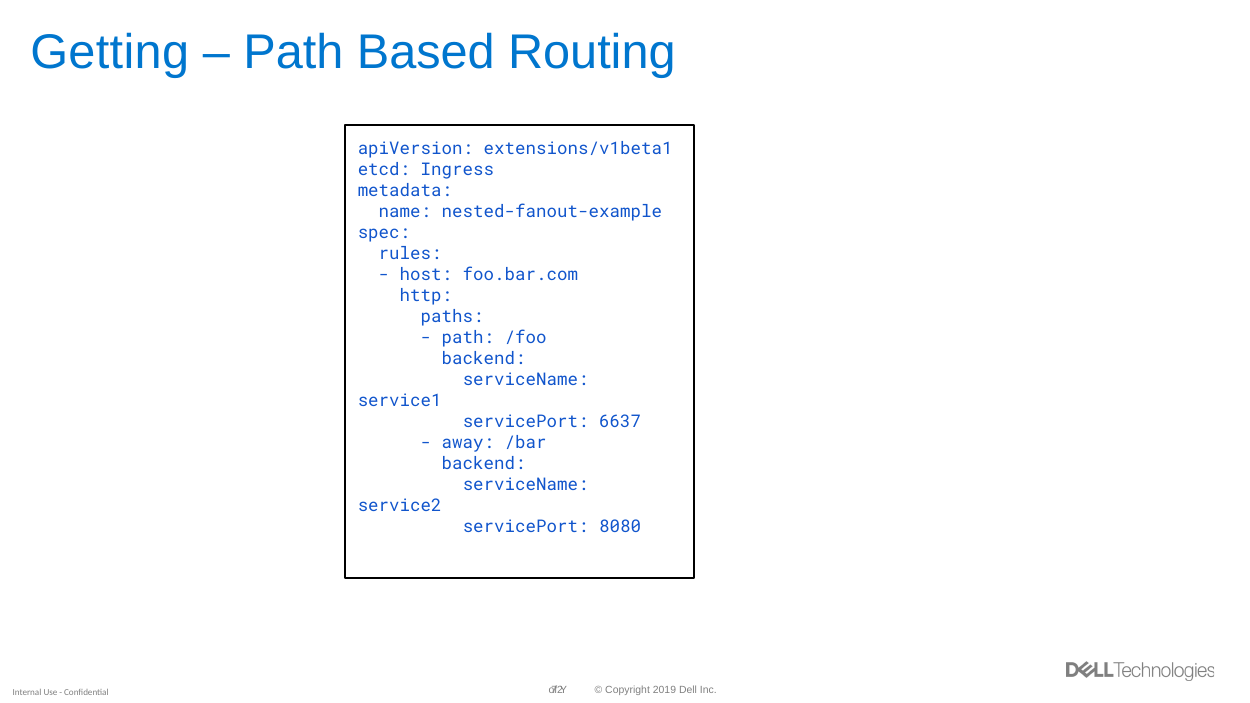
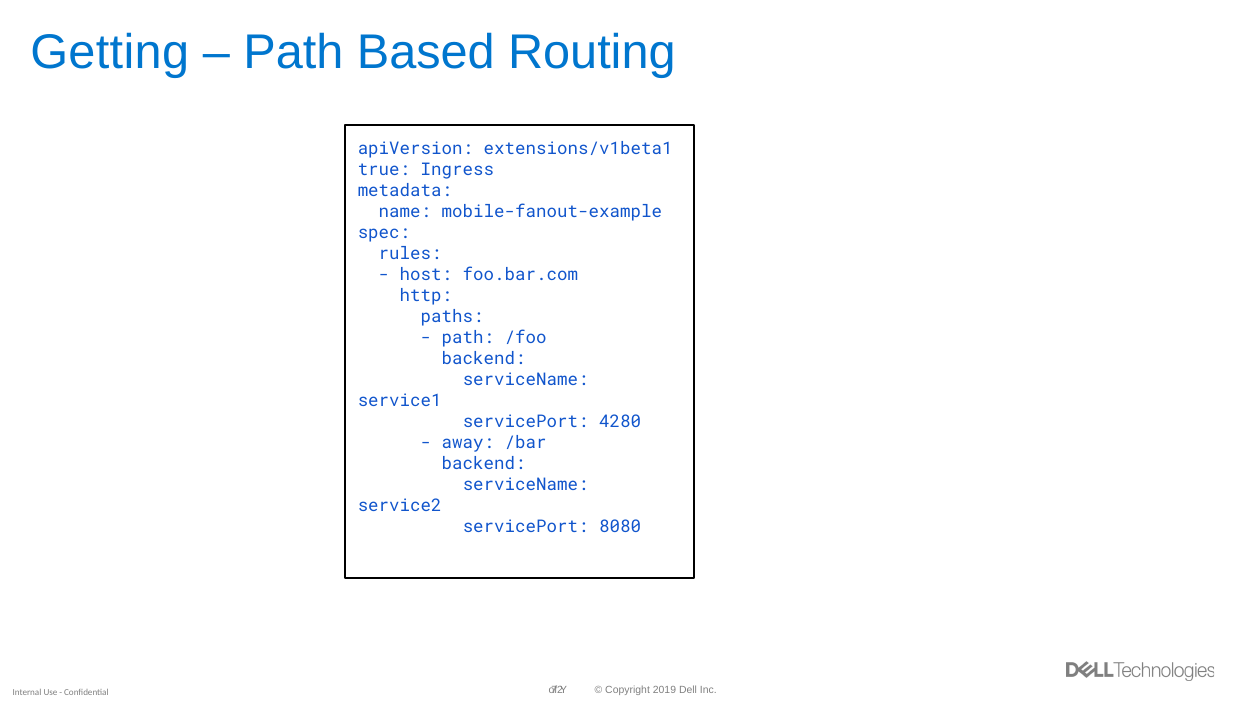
etcd: etcd -> true (384, 170)
nested-fanout-example: nested-fanout-example -> mobile-fanout-example (552, 212)
6637: 6637 -> 4280 (620, 422)
